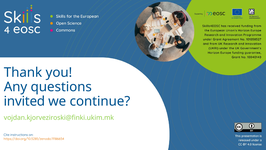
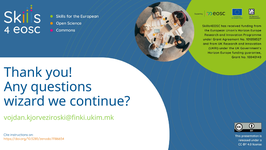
invited: invited -> wizard (24, 101)
